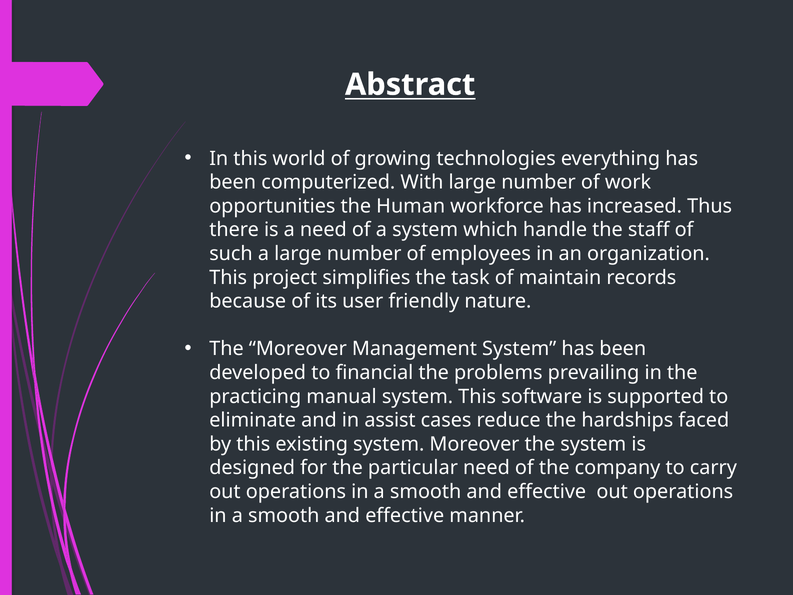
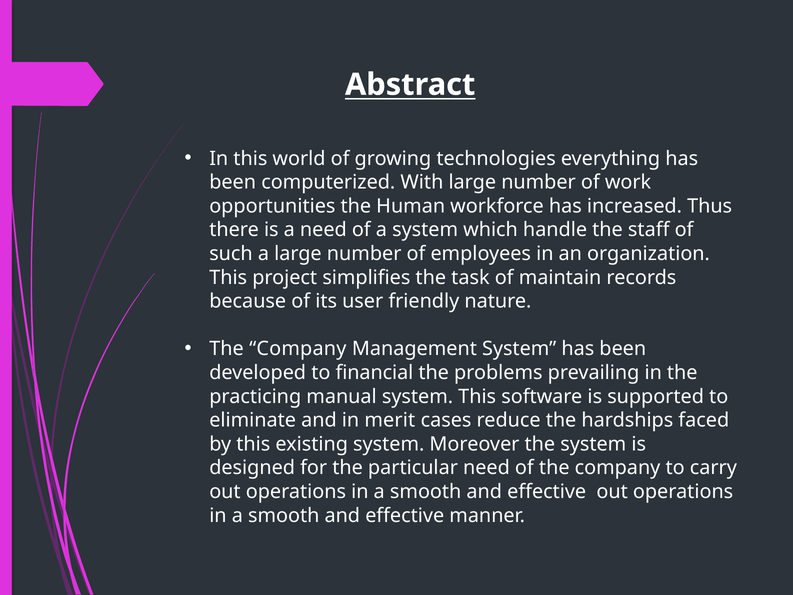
Moreover: Moreover -> Company (298, 349)
assist: assist -> merit (390, 420)
